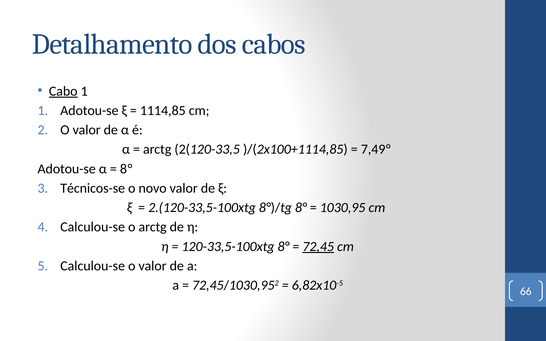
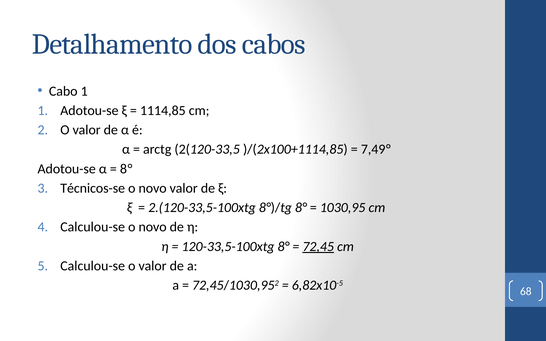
Cabo underline: present -> none (63, 91)
Calculou-se o arctg: arctg -> novo (153, 227)
66: 66 -> 68 (526, 292)
